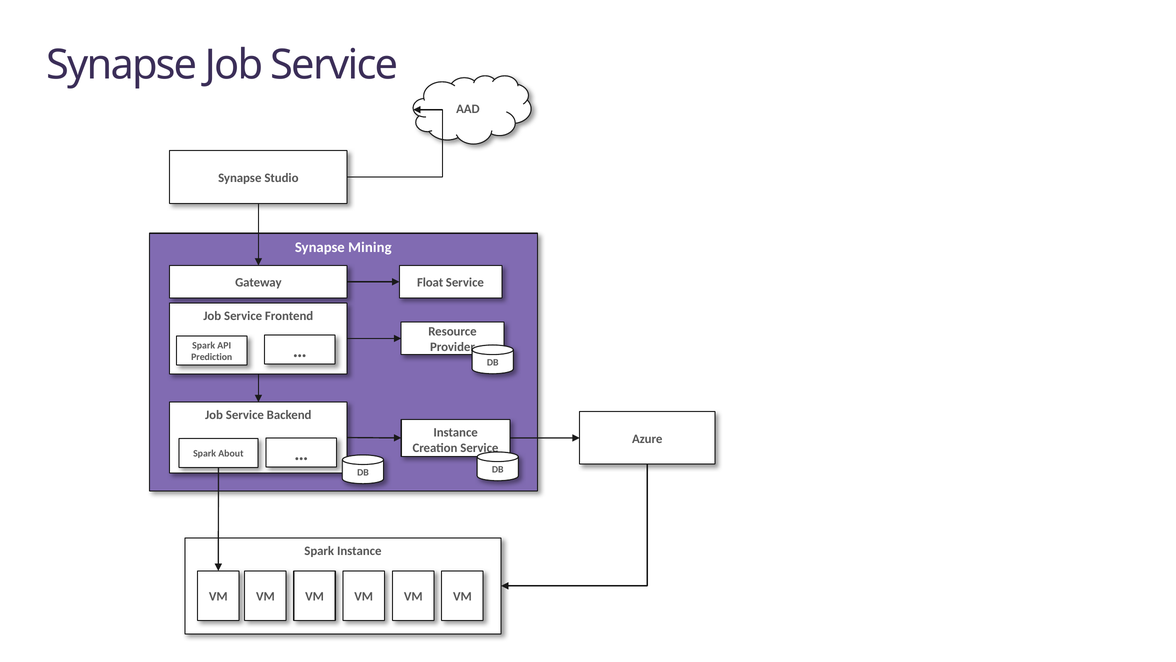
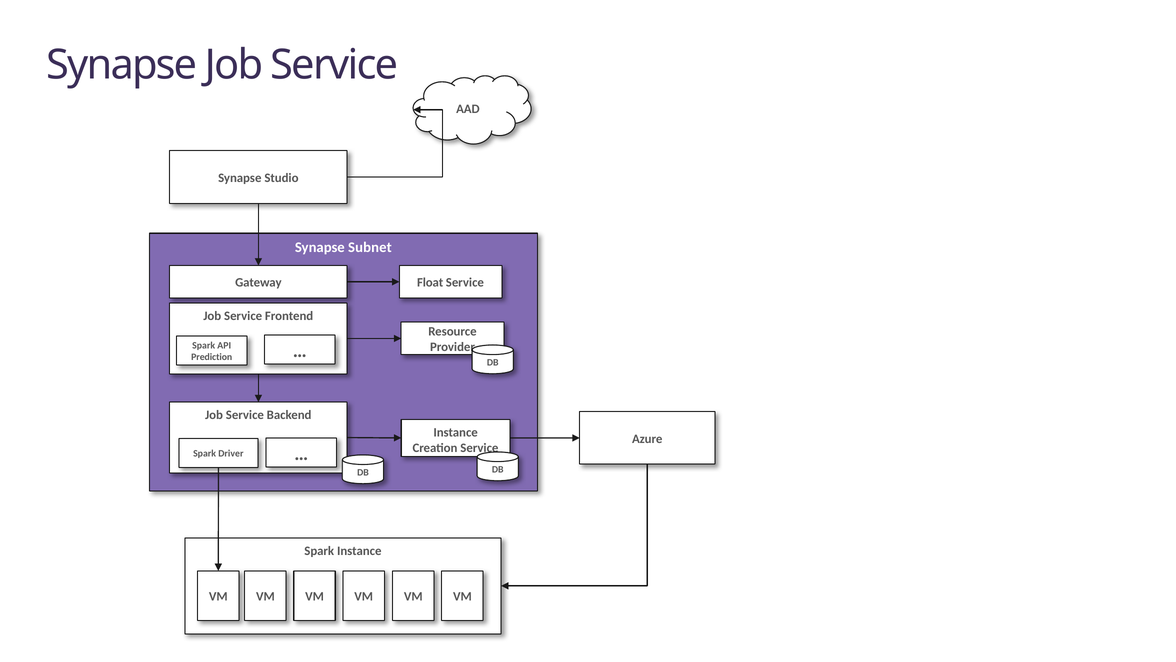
Mining: Mining -> Subnet (370, 247)
About: About -> Driver (231, 453)
